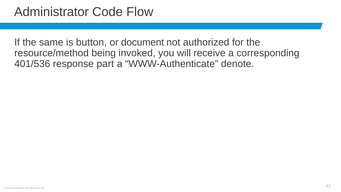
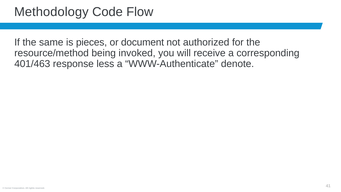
Administrator: Administrator -> Methodology (51, 12)
button: button -> pieces (92, 42)
401/536: 401/536 -> 401/463 (32, 64)
part: part -> less (105, 64)
